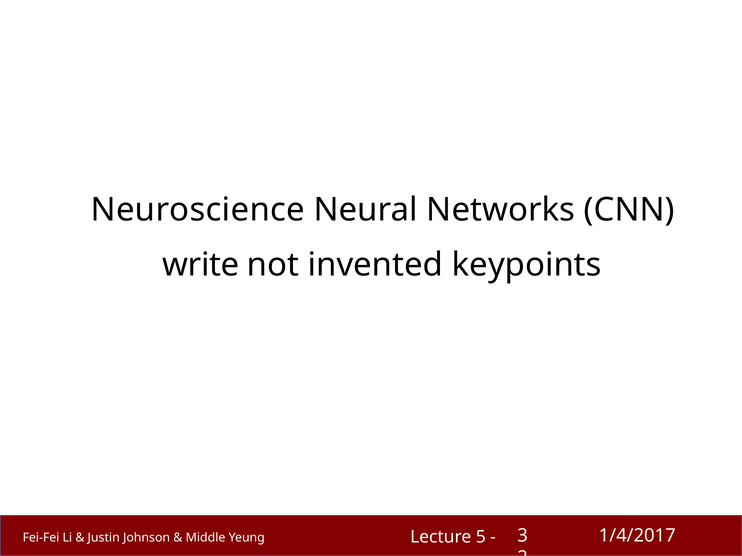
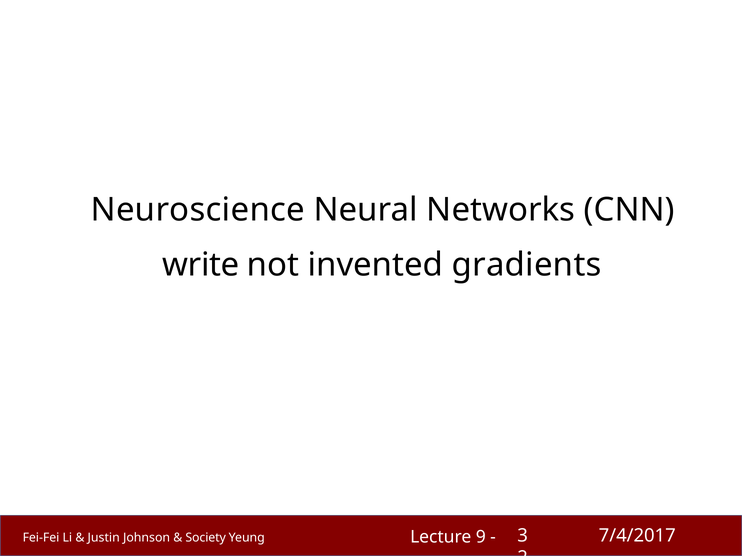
keypoints: keypoints -> gradients (527, 265)
1/4/2017: 1/4/2017 -> 7/4/2017 (637, 536)
5: 5 -> 9 (481, 537)
Middle: Middle -> Society (206, 538)
